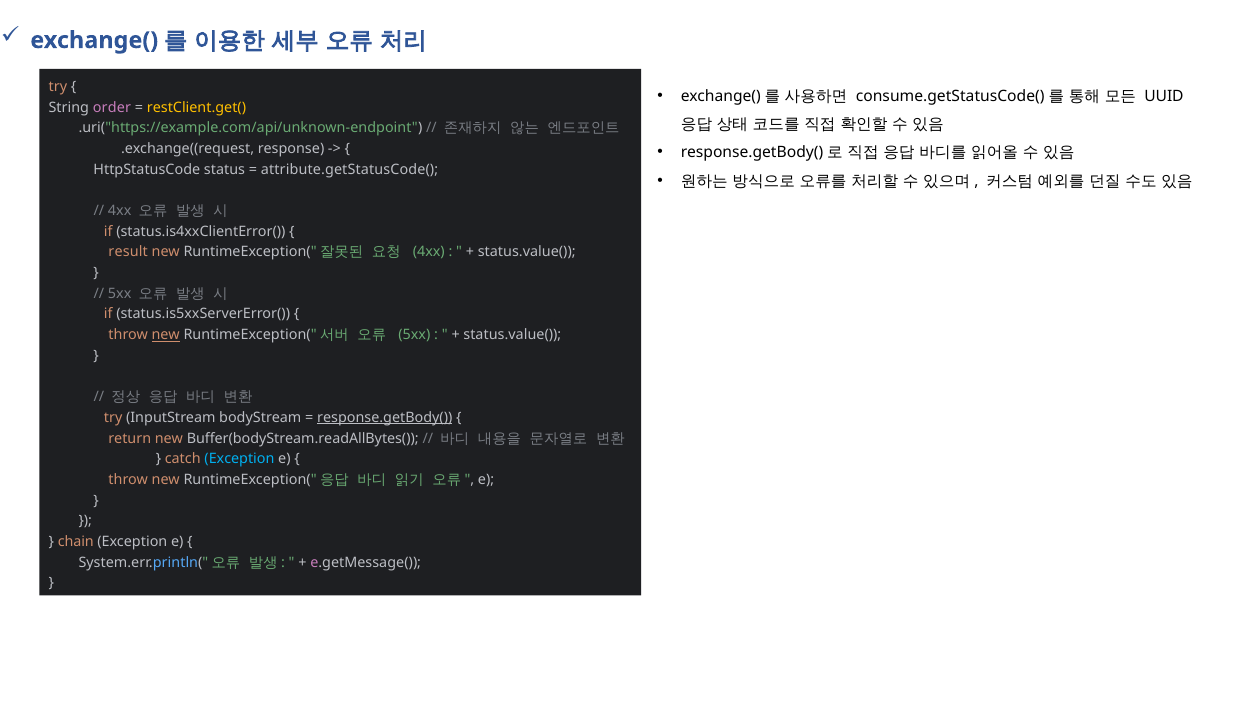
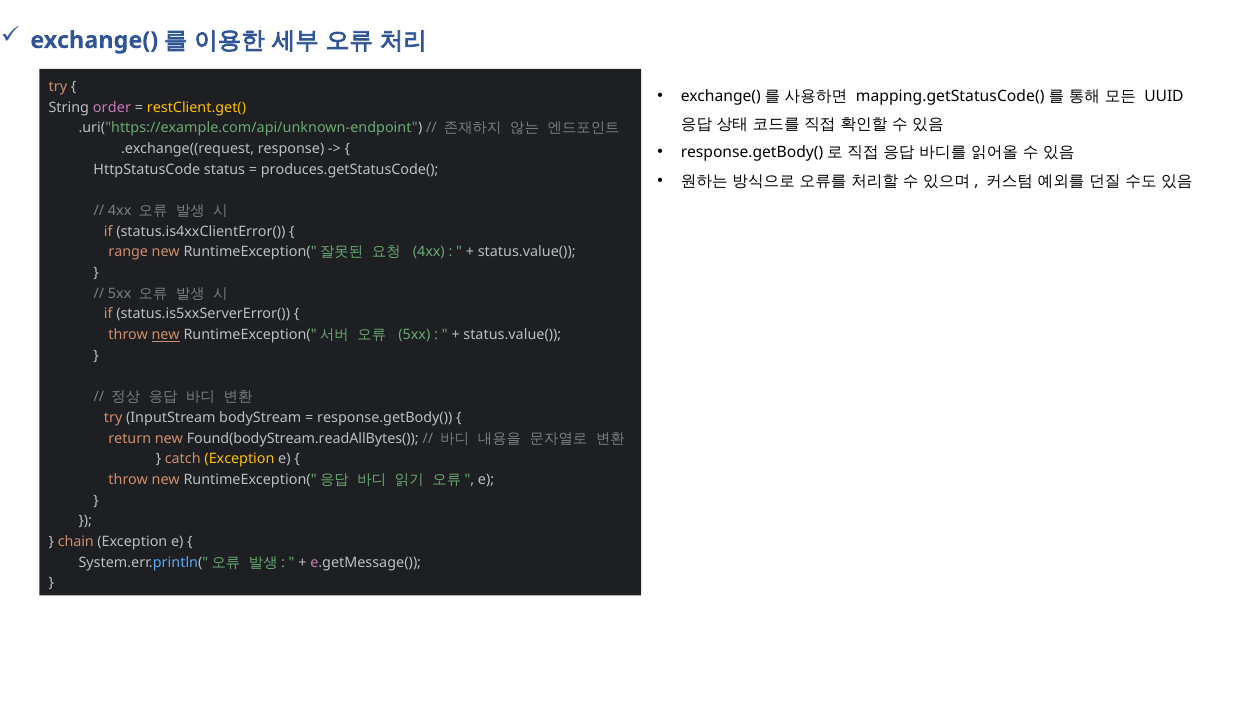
consume.getStatusCode(: consume.getStatusCode( -> mapping.getStatusCode( (950, 96)
attribute.getStatusCode(: attribute.getStatusCode( -> produces.getStatusCode( (350, 169)
result: result -> range (128, 252)
response.getBody( underline: present -> none (385, 418)
Buffer(bodyStream.readAllBytes(: Buffer(bodyStream.readAllBytes( -> Found(bodyStream.readAllBytes( (303, 438)
Exception colour: light blue -> yellow (239, 459)
